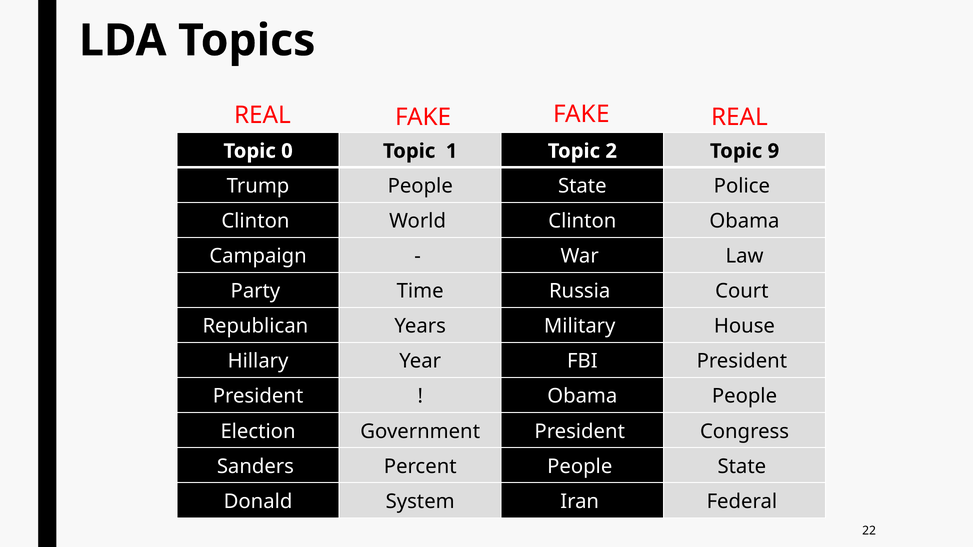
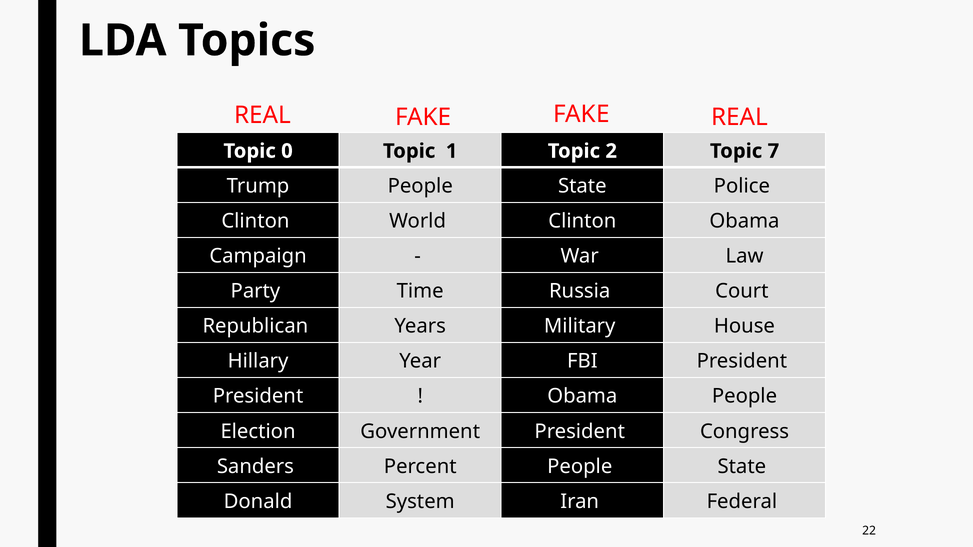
9: 9 -> 7 (773, 151)
